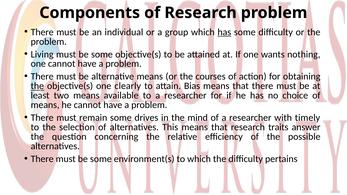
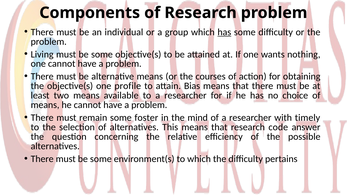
the underline: present -> none (37, 86)
clearly: clearly -> profile (128, 86)
drives: drives -> foster (146, 118)
traits: traits -> code (278, 127)
